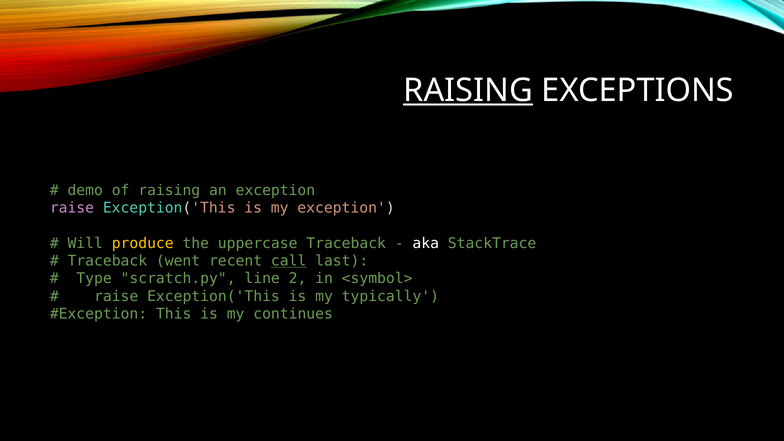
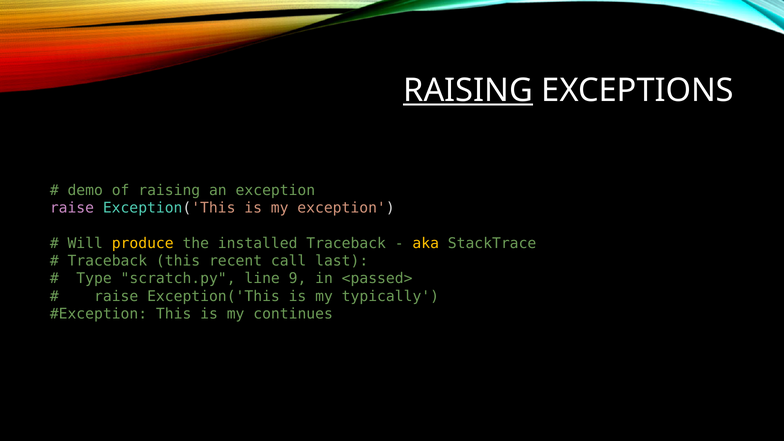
uppercase: uppercase -> installed (258, 243)
aka colour: white -> yellow (426, 243)
Traceback went: went -> this (178, 261)
call underline: present -> none (289, 261)
2: 2 -> 9 (298, 279)
<symbol>: <symbol> -> <passed> (377, 279)
